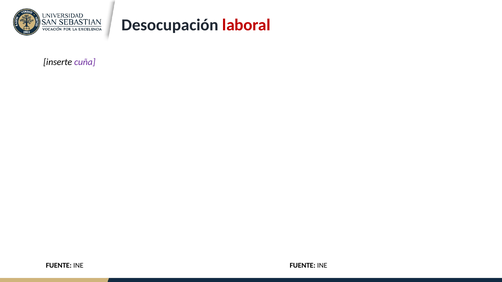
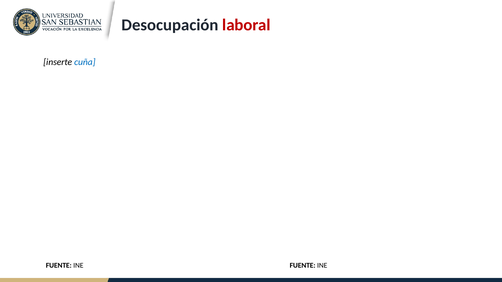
cuña colour: purple -> blue (85, 62)
